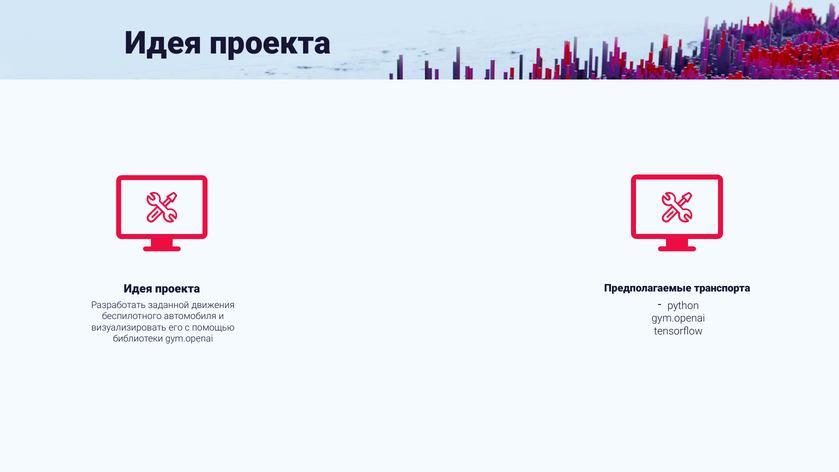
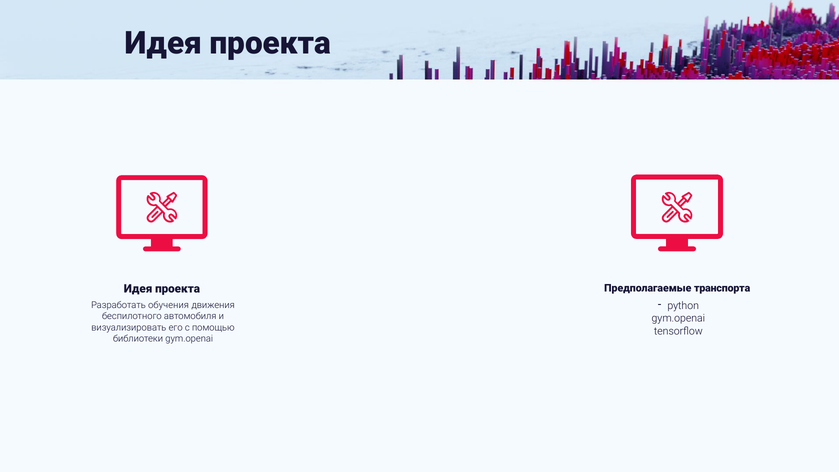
заданной: заданной -> обучения (169, 305)
